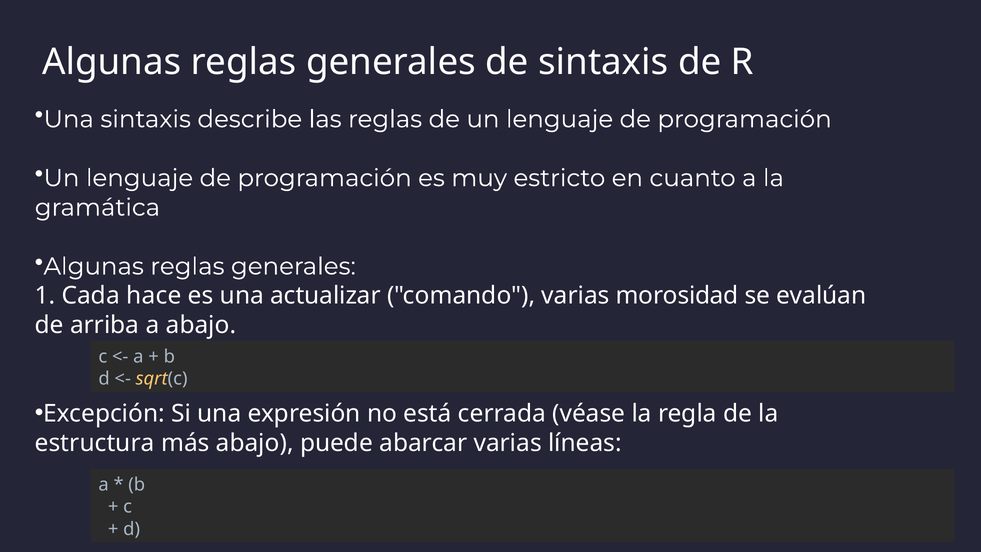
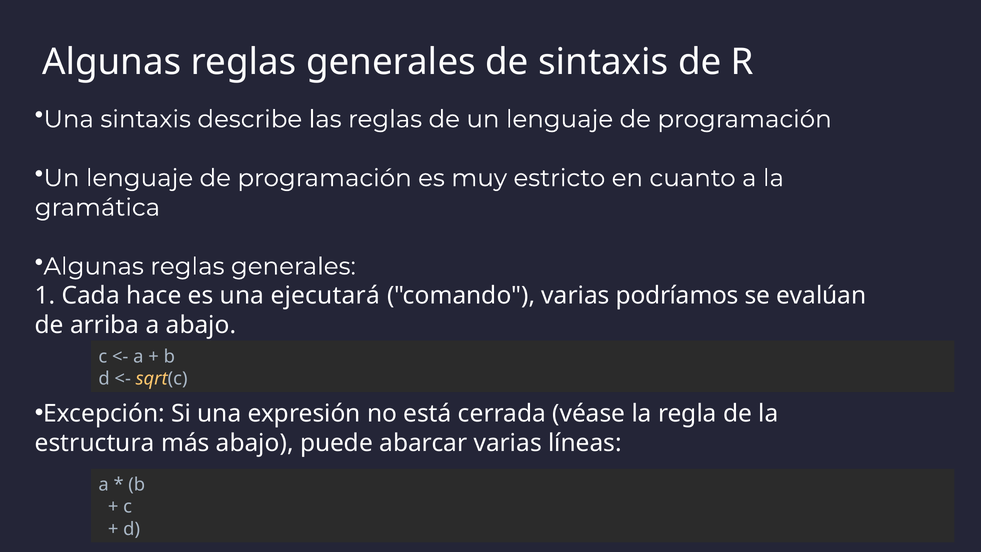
actualizar: actualizar -> ejecutará (325, 296)
morosidad: morosidad -> podríamos (677, 296)
